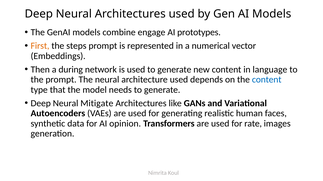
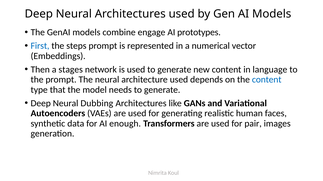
First colour: orange -> blue (40, 46)
during: during -> stages (71, 70)
Mitigate: Mitigate -> Dubbing (97, 104)
opinion: opinion -> enough (125, 124)
rate: rate -> pair (253, 124)
